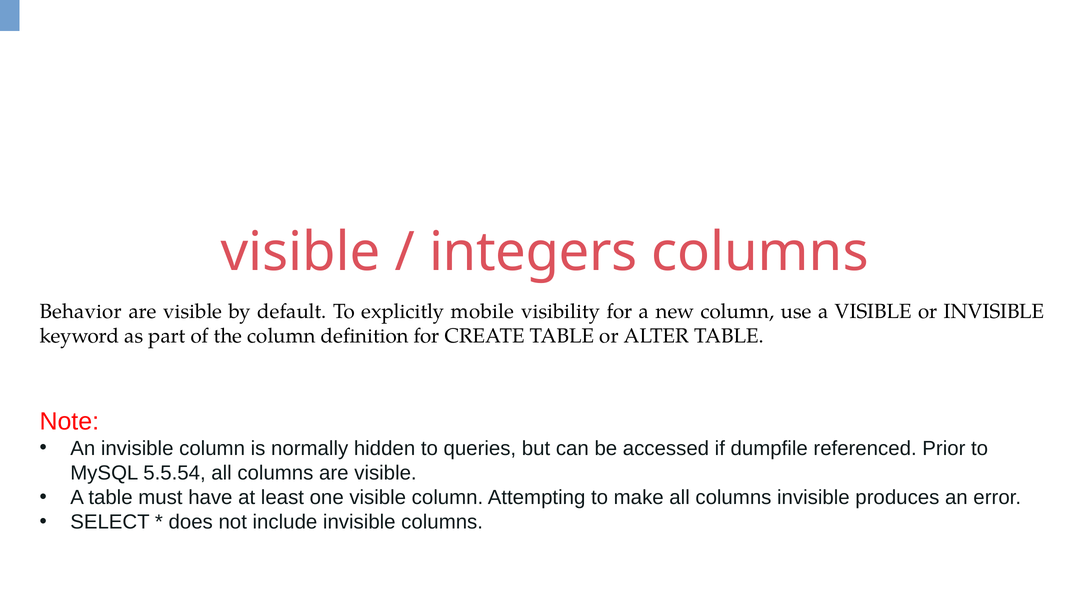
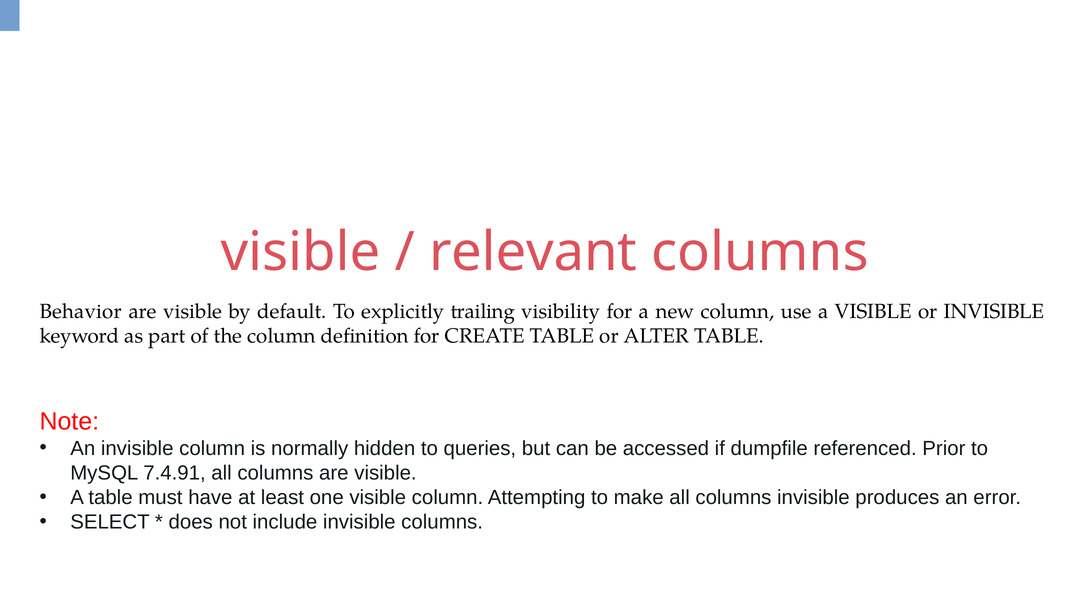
integers: integers -> relevant (533, 252)
mobile: mobile -> trailing (483, 311)
5.5.54: 5.5.54 -> 7.4.91 (174, 473)
